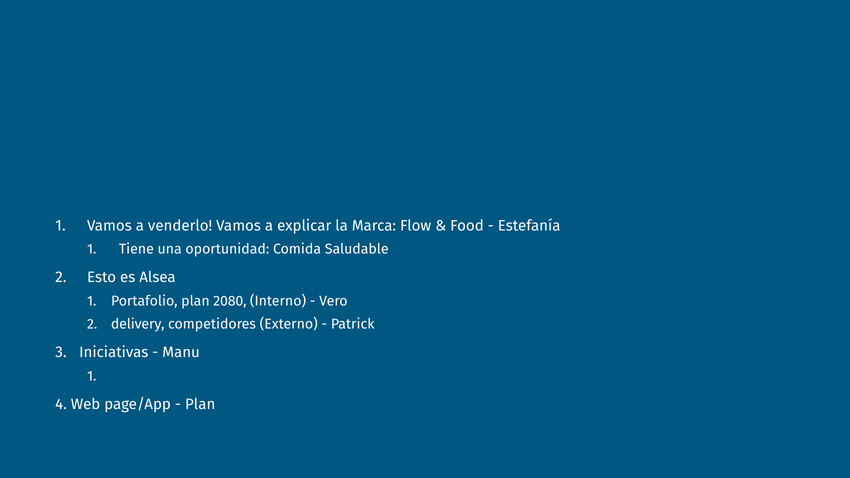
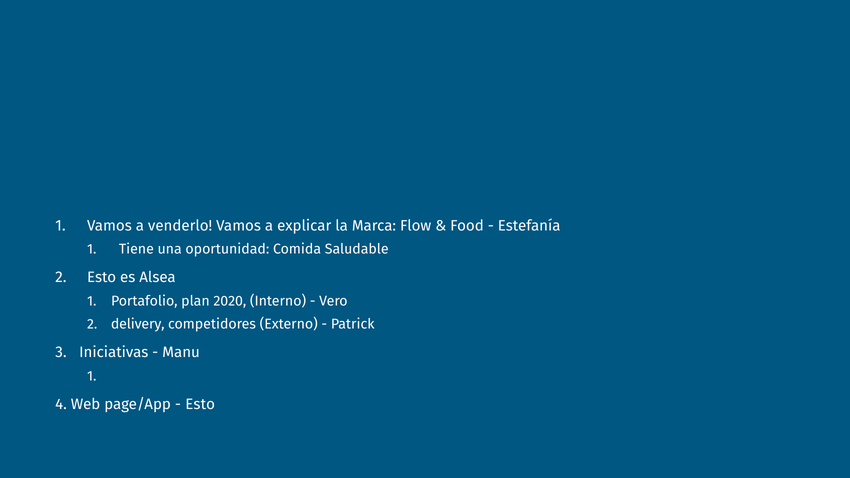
2080: 2080 -> 2020 (230, 301)
Plan: Plan -> Esto (200, 404)
